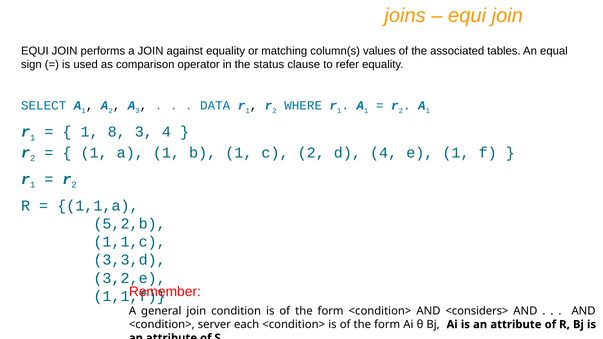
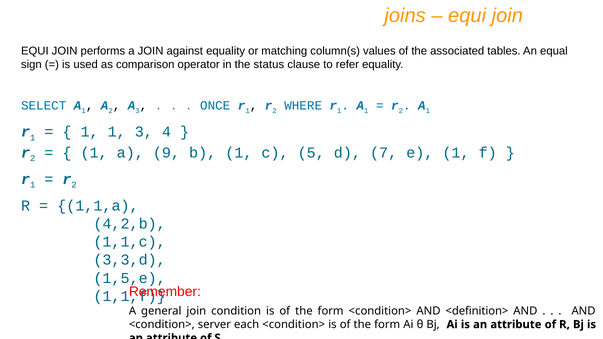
DATA: DATA -> ONCE (215, 106)
1 8: 8 -> 1 (117, 132)
1 a 1: 1 -> 9 (166, 153)
c 2: 2 -> 5 (311, 153)
d 4: 4 -> 7 (384, 153)
5,2,b: 5,2,b -> 4,2,b (130, 224)
3,2,e: 3,2,e -> 1,5,e (130, 278)
<considers>: <considers> -> <definition> (477, 311)
